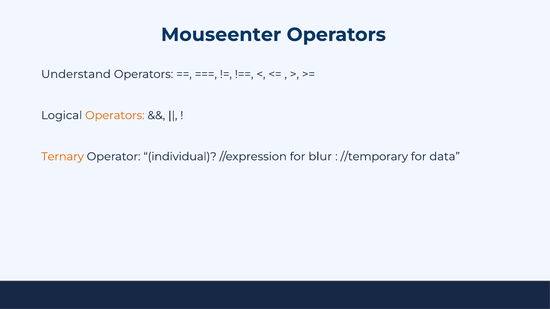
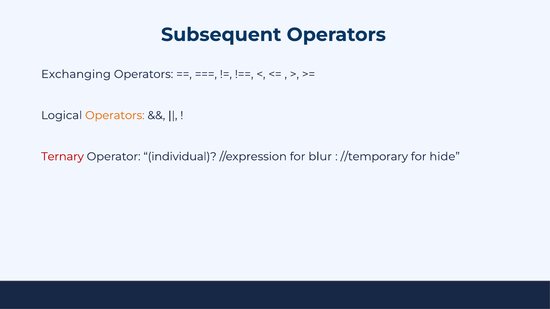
Mouseenter: Mouseenter -> Subsequent (221, 35)
Understand: Understand -> Exchanging (76, 74)
Ternary colour: orange -> red (63, 157)
data: data -> hide (445, 157)
